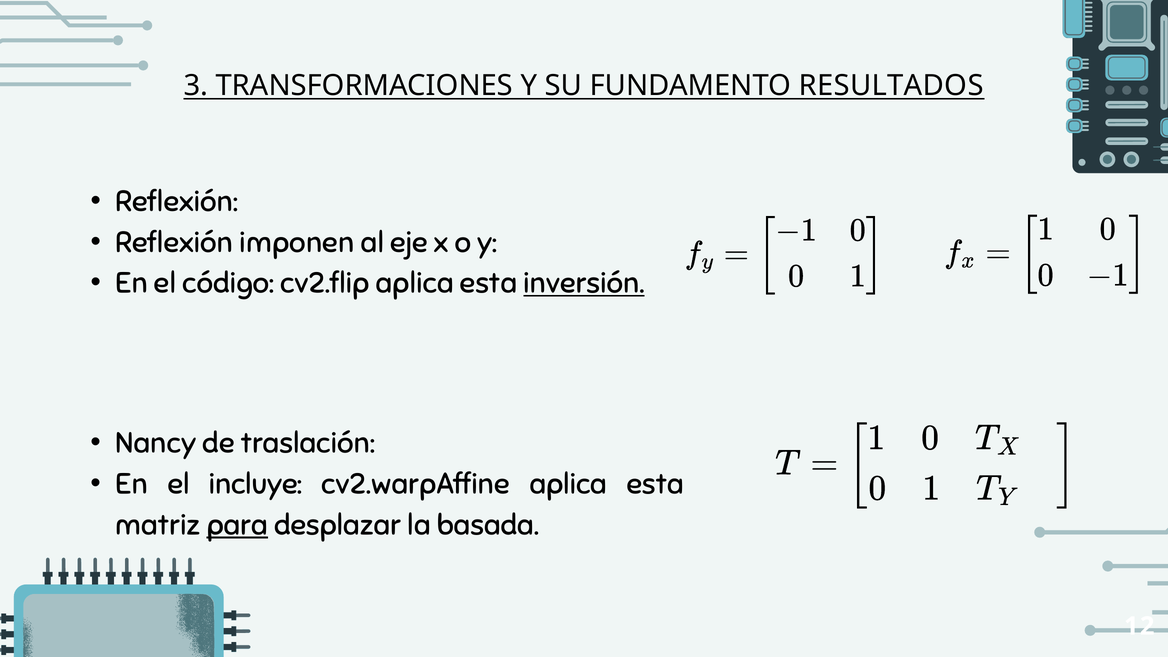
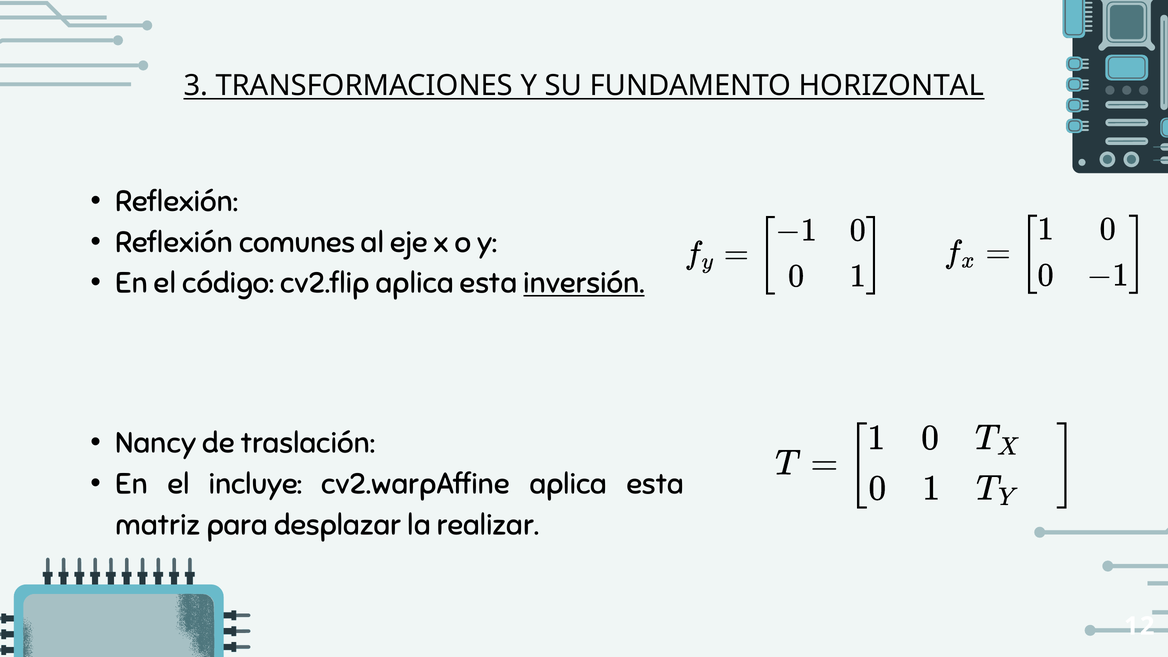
RESULTADOS: RESULTADOS -> HORIZONTAL (891, 86)
imponen: imponen -> comunes (297, 242)
para underline: present -> none (237, 525)
basada: basada -> realizar (488, 525)
